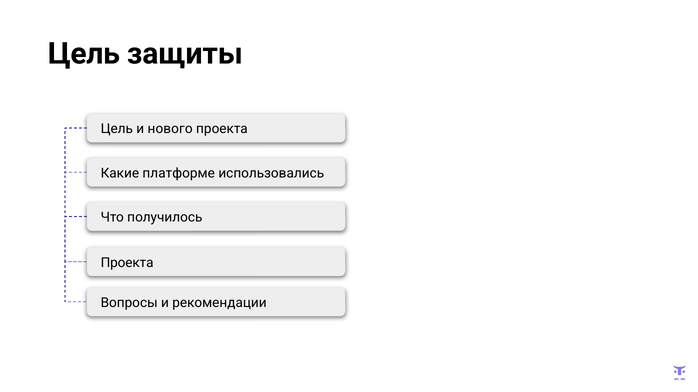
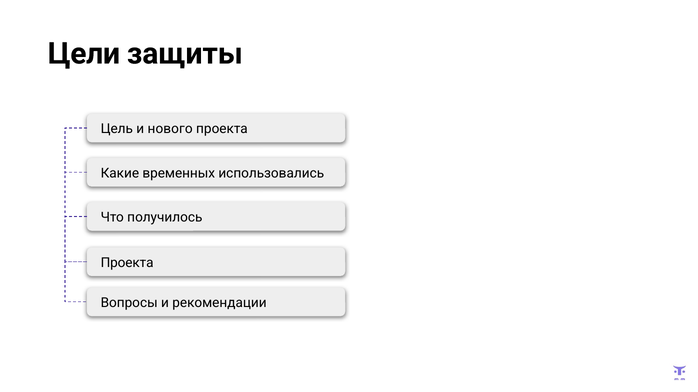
Цель: Цель -> Цели (84, 54)
платформе: платформе -> временных (179, 173)
